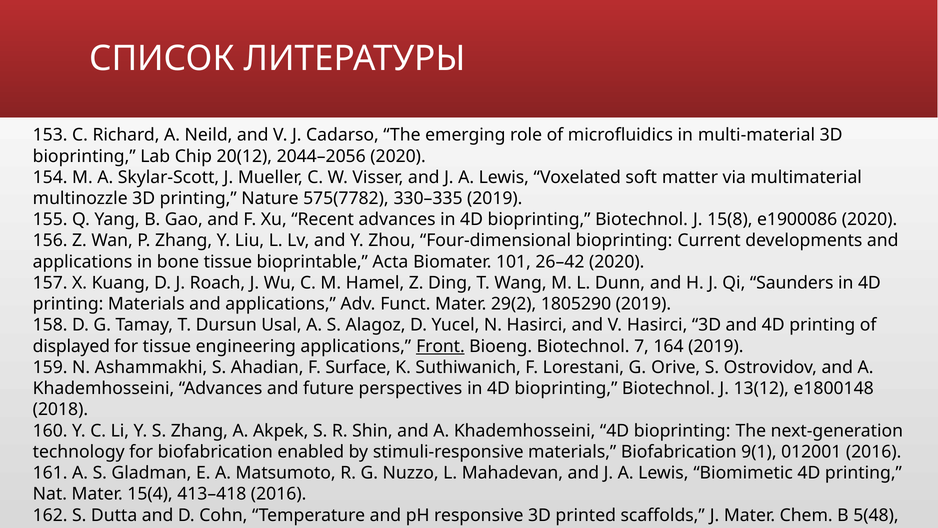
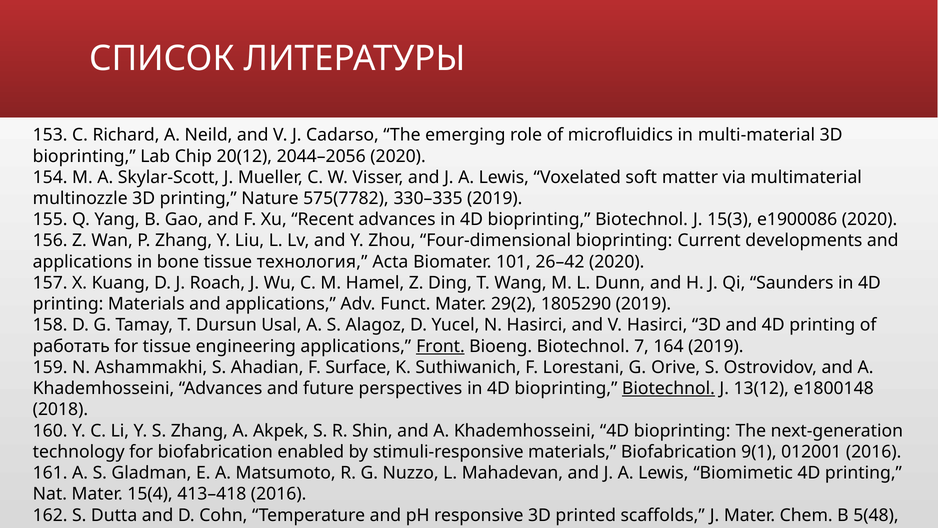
15(8: 15(8 -> 15(3 (730, 219)
bioprintable: bioprintable -> технология (312, 262)
displayed: displayed -> работать (71, 346)
Biotechnol underline: none -> present (668, 388)
